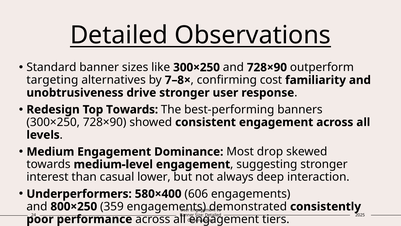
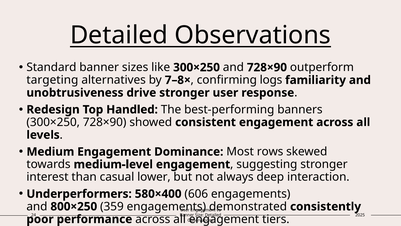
cost: cost -> logs (271, 80)
Top Towards: Towards -> Handled (132, 109)
drop: drop -> rows (270, 151)
